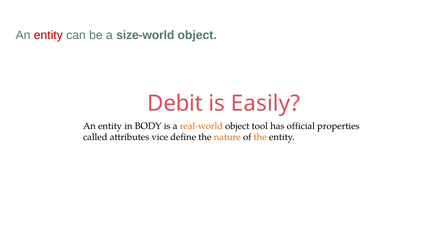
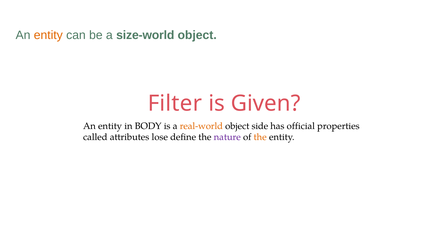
entity colour: red -> orange (48, 35)
Debit: Debit -> Filter (175, 103)
Easily: Easily -> Given (266, 103)
tool: tool -> side (260, 126)
vice: vice -> lose (160, 137)
nature colour: orange -> purple (227, 137)
